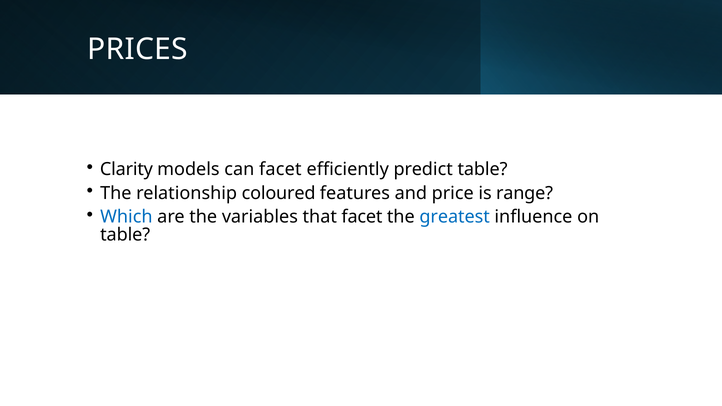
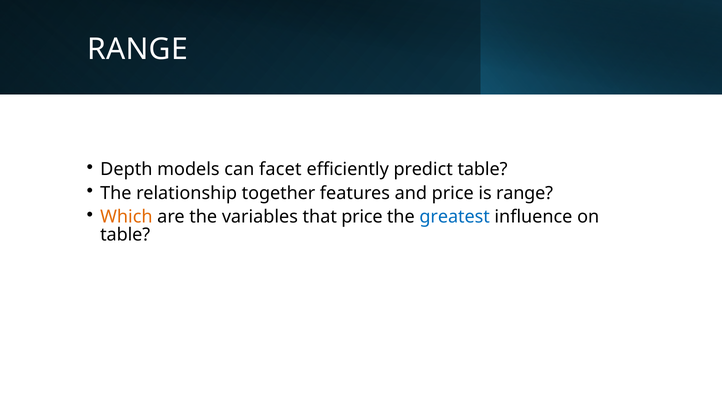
PRICES: PRICES -> RANGE (138, 49)
Clarity: Clarity -> Depth (126, 169)
coloured: coloured -> together (279, 193)
Which colour: blue -> orange (126, 217)
that facet: facet -> price (362, 217)
